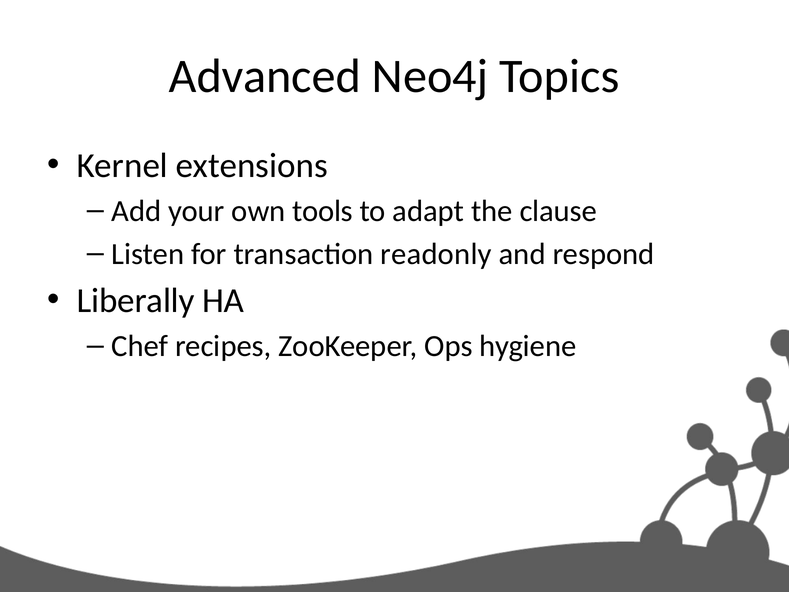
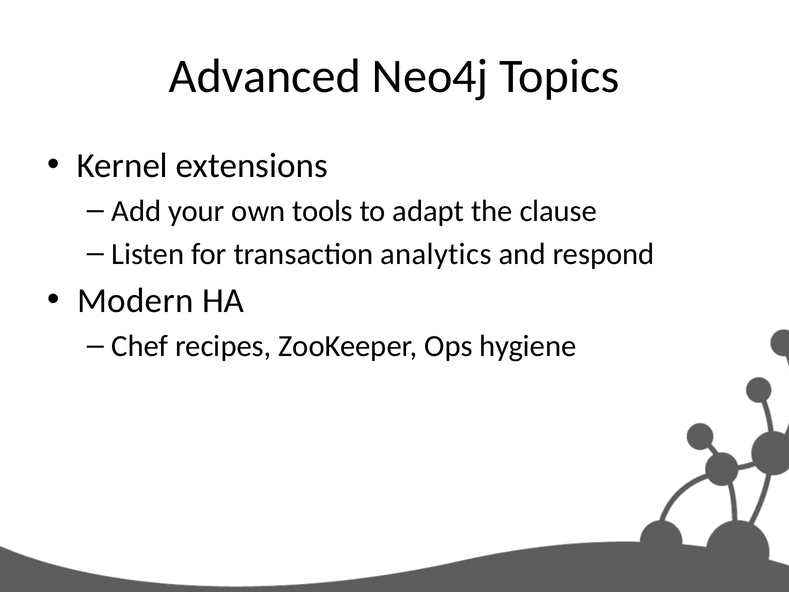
readonly: readonly -> analytics (436, 254)
Liberally: Liberally -> Modern (135, 301)
